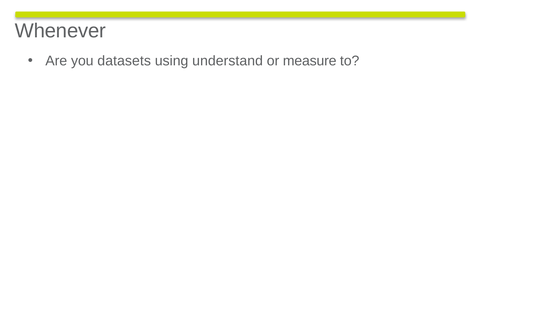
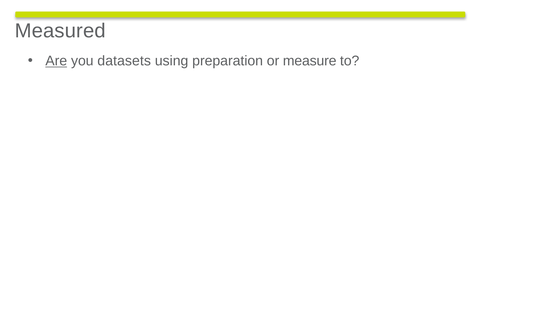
Whenever: Whenever -> Measured (60, 31)
Are underline: none -> present (56, 61)
understand: understand -> preparation (228, 61)
